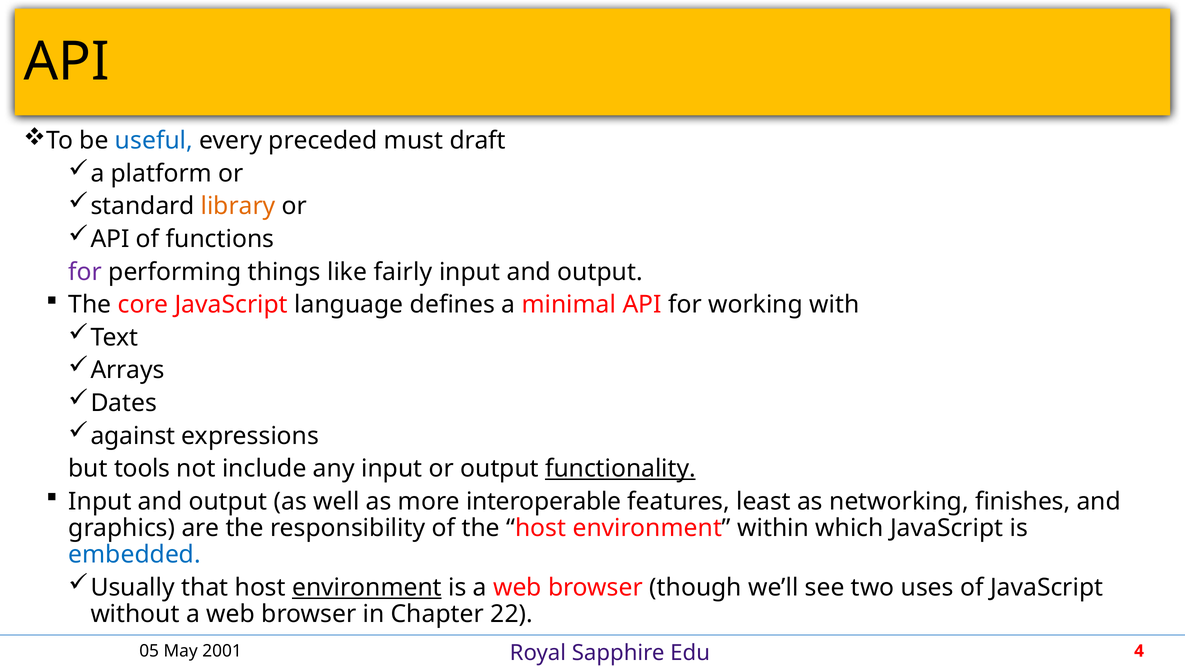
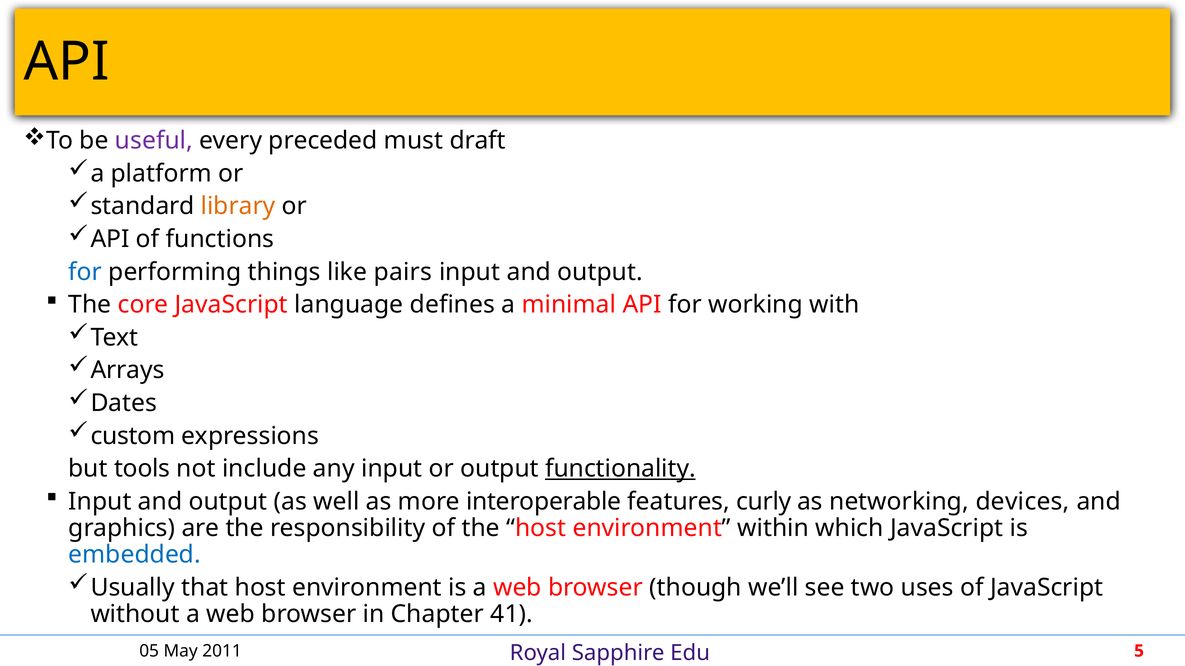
useful colour: blue -> purple (154, 141)
for colour: purple -> blue (85, 272)
fairly: fairly -> pairs (403, 272)
against: against -> custom (133, 436)
least: least -> curly (764, 502)
finishes: finishes -> devices (1023, 502)
environment underline: present -> none (367, 588)
22: 22 -> 41 (512, 615)
2001: 2001 -> 2011 (222, 652)
4: 4 -> 5 (1139, 652)
